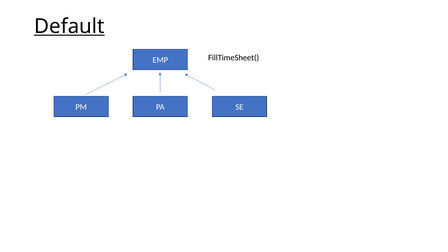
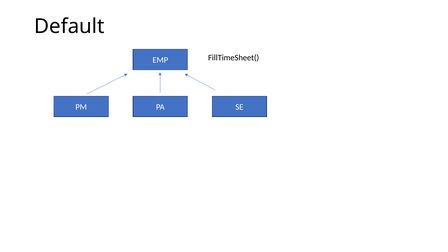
Default underline: present -> none (69, 26)
